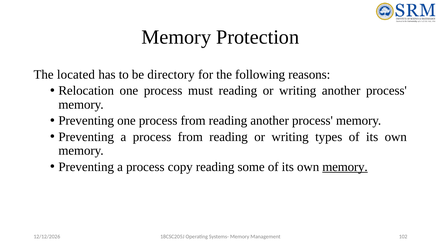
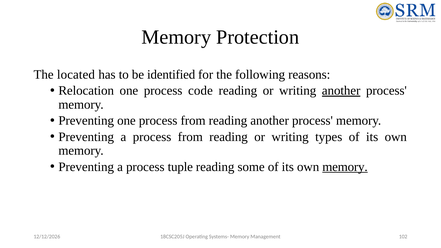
directory: directory -> identified (171, 75)
must: must -> code (200, 91)
another underline: none -> present (341, 91)
copy: copy -> tuple (180, 167)
